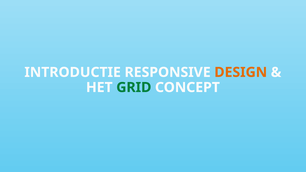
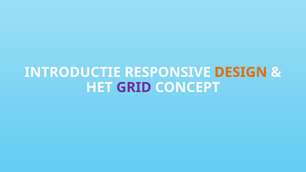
GRID colour: green -> purple (134, 87)
